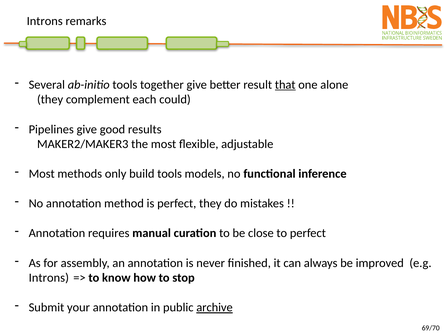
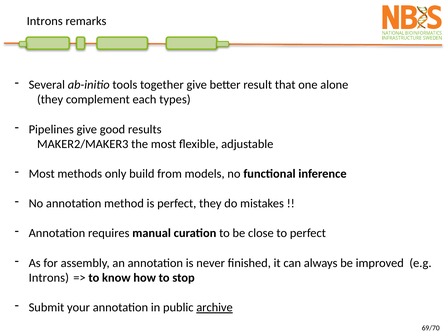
that underline: present -> none (285, 85)
could: could -> types (175, 100)
build tools: tools -> from (170, 174)
